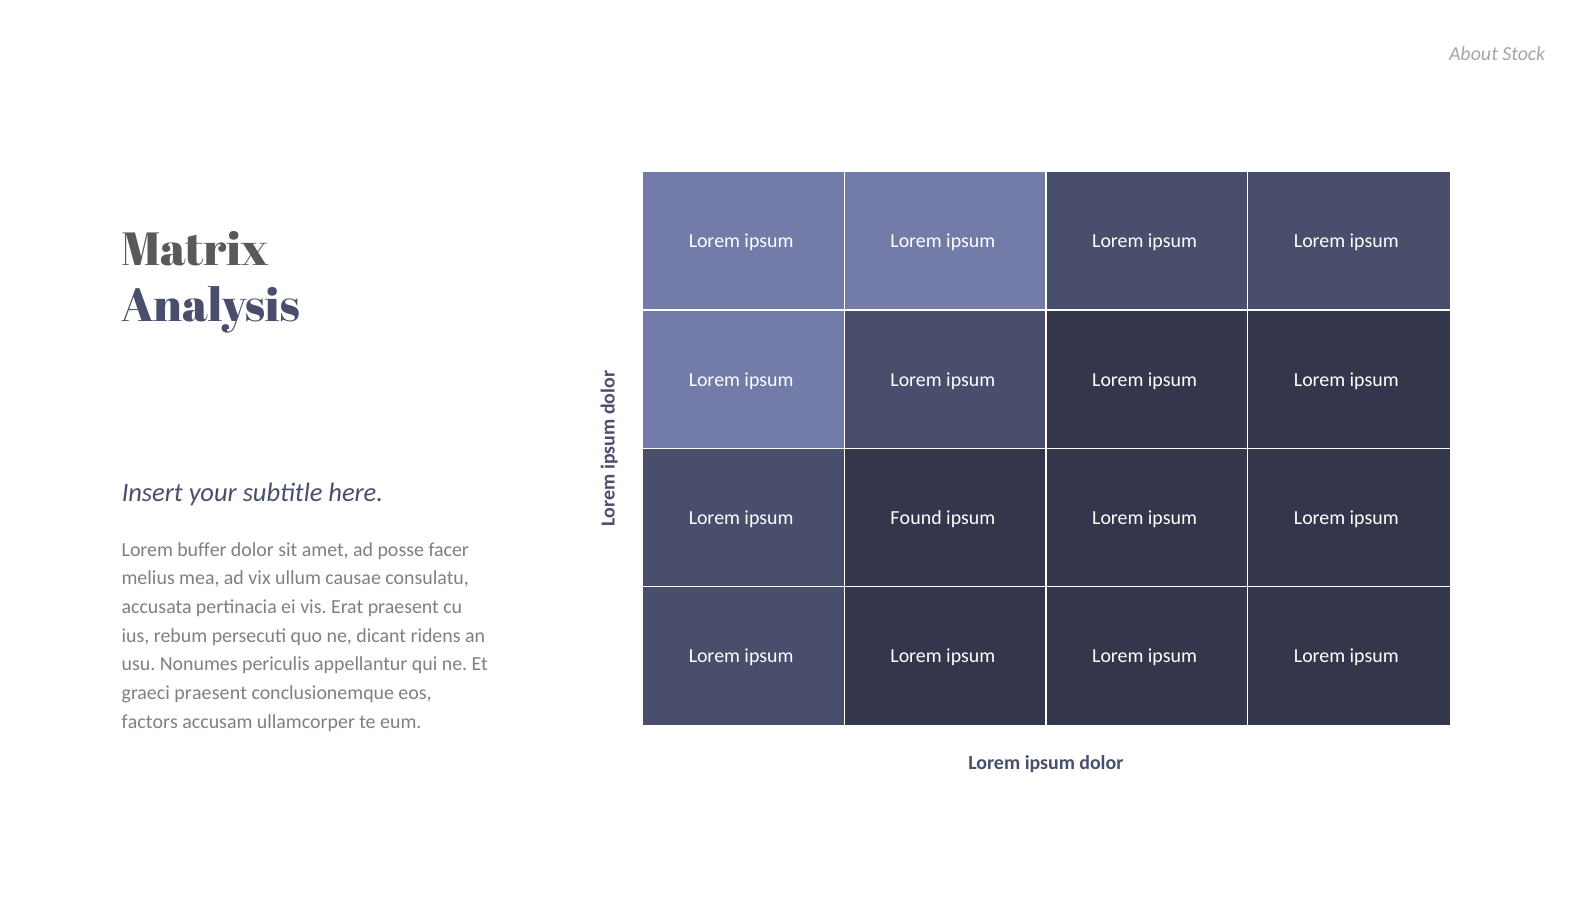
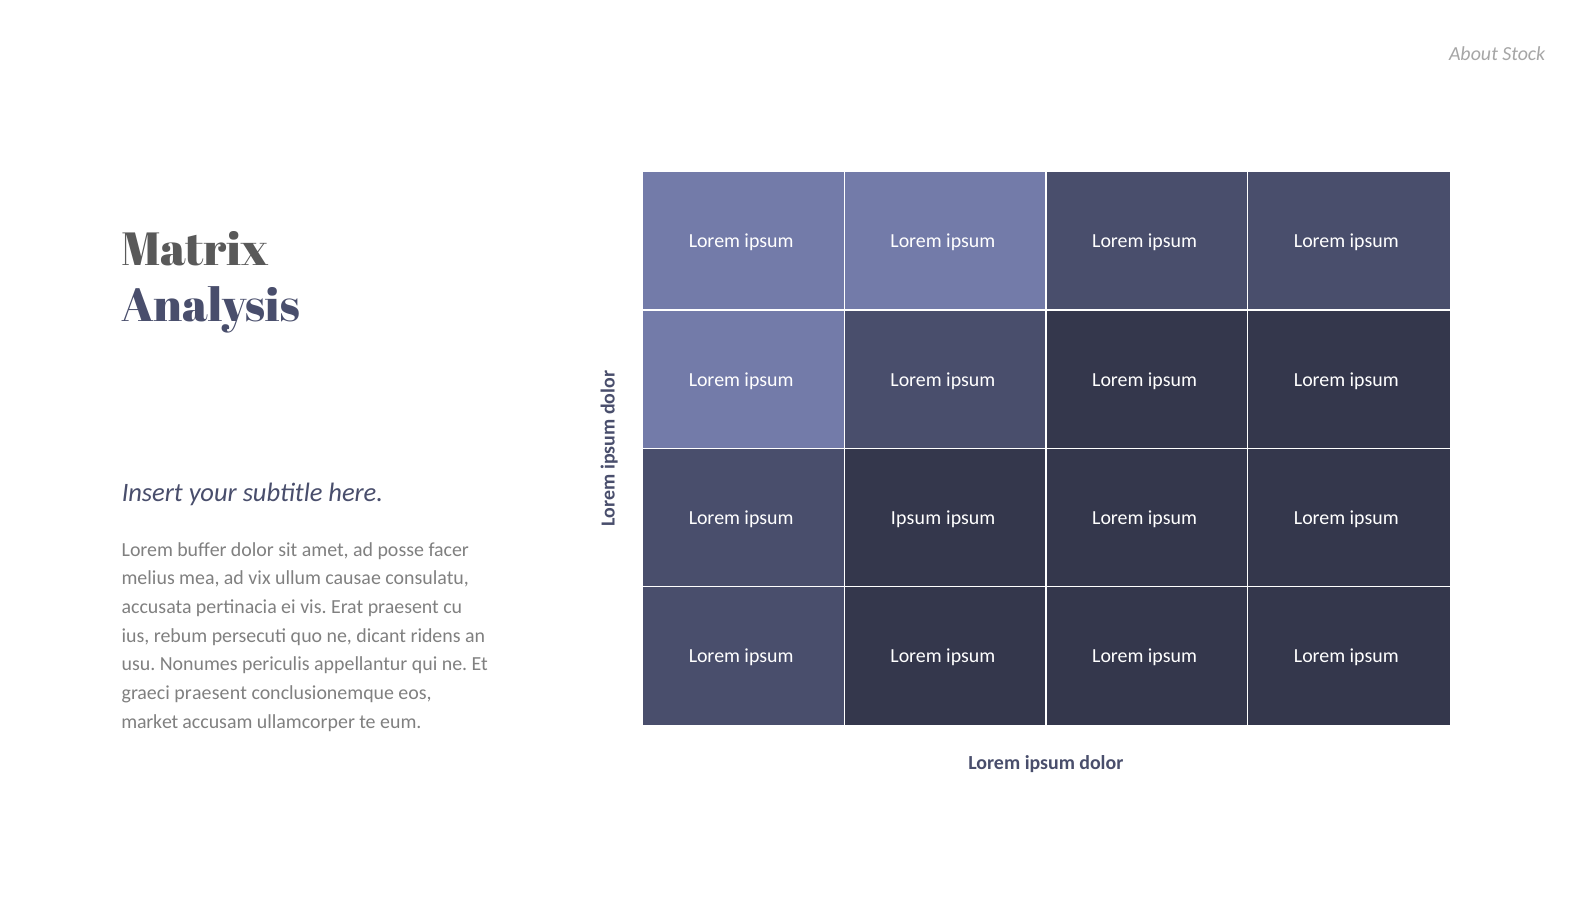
Lorem ipsum Found: Found -> Ipsum (916, 518)
factors: factors -> market (150, 721)
